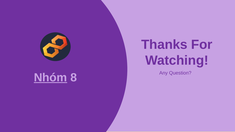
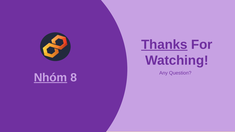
Thanks underline: none -> present (164, 45)
